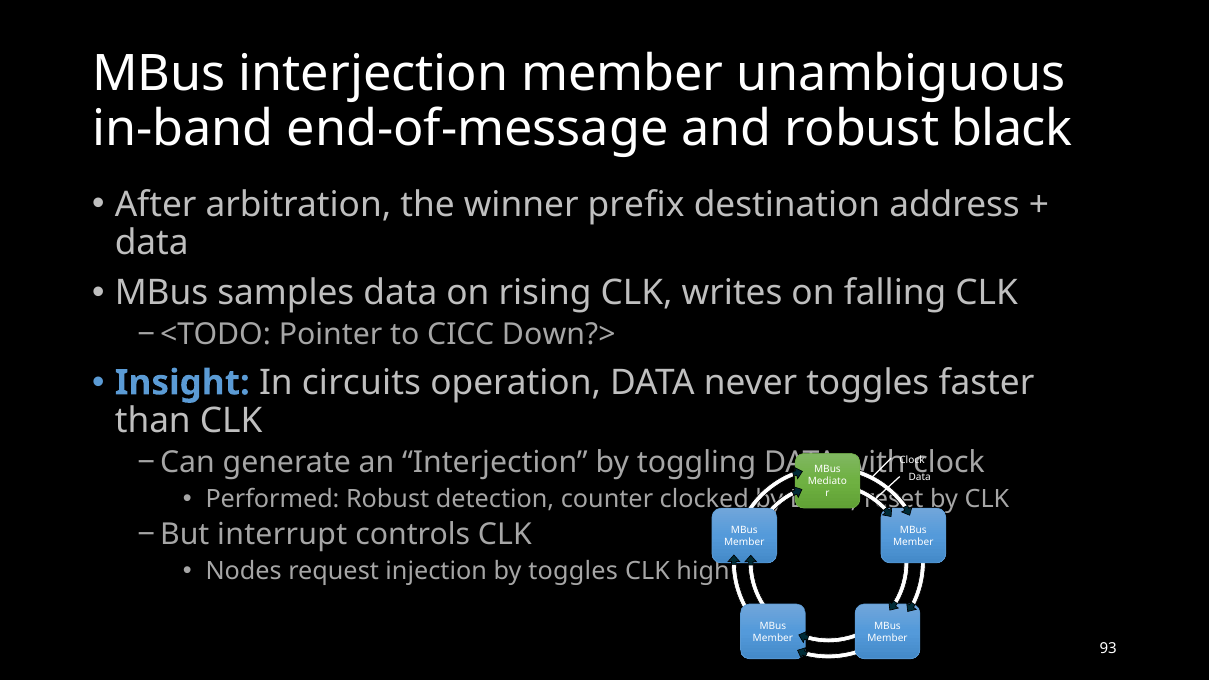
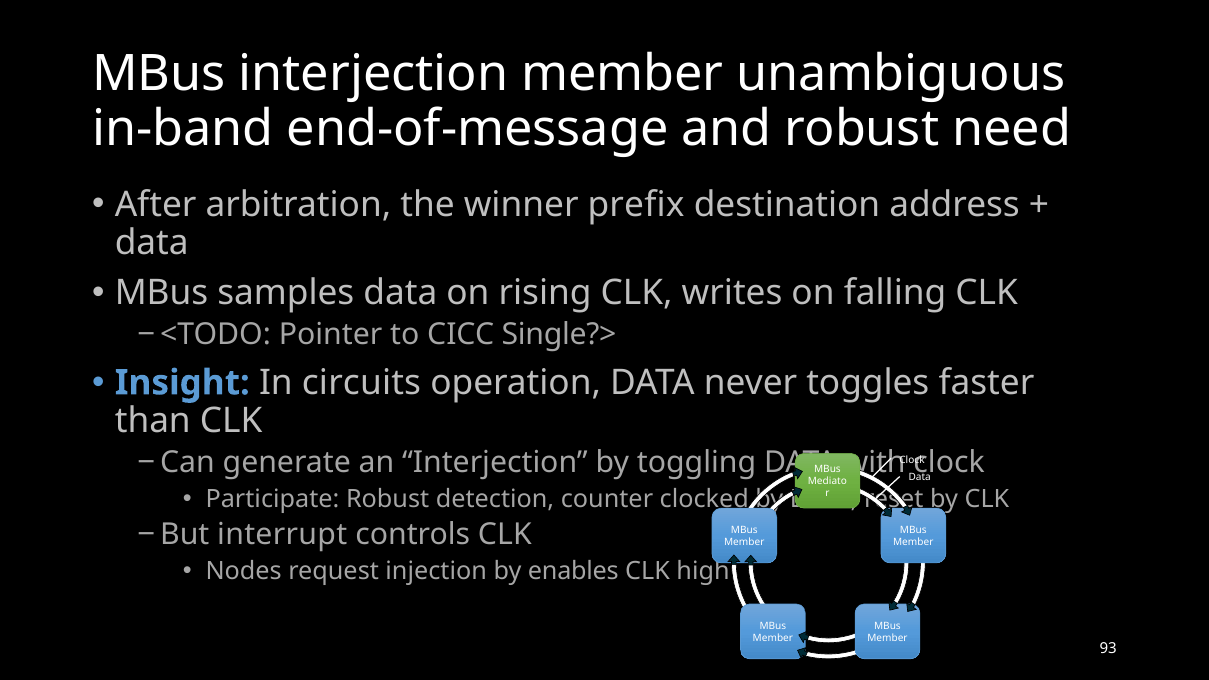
black: black -> need (1012, 129)
Down?>: Down?> -> Single?> (559, 335)
Performed: Performed -> Participate (272, 499)
by toggles: toggles -> enables (573, 571)
